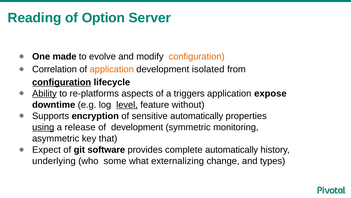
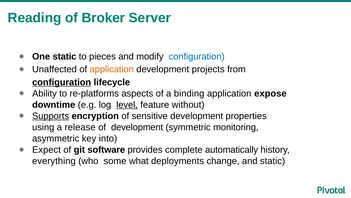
Option: Option -> Broker (103, 18)
One made: made -> static (65, 56)
evolve: evolve -> pieces (102, 56)
configuration colour: orange -> blue (197, 56)
Correlation: Correlation -> Unaffected (54, 69)
isolated: isolated -> projects (208, 69)
Ability underline: present -> none (44, 93)
triggers: triggers -> binding (189, 93)
Supports underline: none -> present (51, 116)
sensitive automatically: automatically -> development (197, 116)
using underline: present -> none (43, 127)
that: that -> into (108, 138)
underlying: underlying -> everything (54, 161)
externalizing: externalizing -> deployments (178, 161)
and types: types -> static (273, 161)
